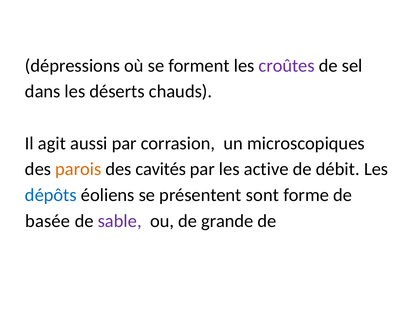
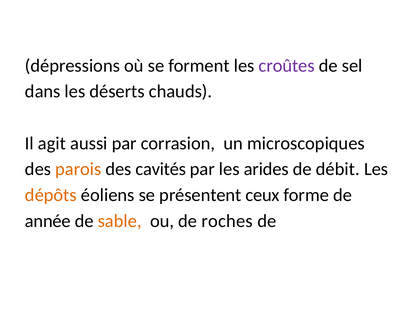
active: active -> arides (266, 169)
dépôts colour: blue -> orange (51, 195)
sont: sont -> ceux (263, 195)
basée: basée -> année (48, 221)
sable colour: purple -> orange (120, 221)
grande: grande -> roches (227, 221)
